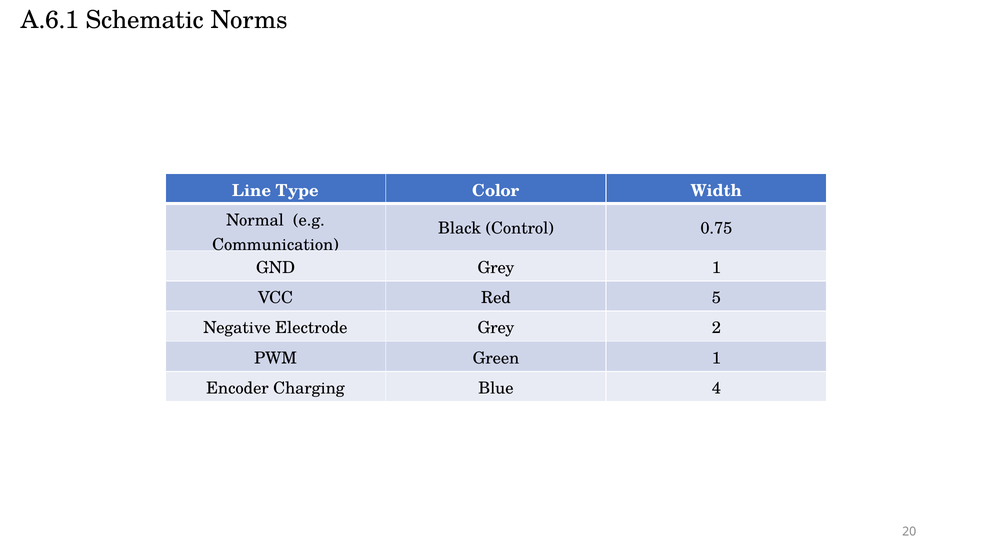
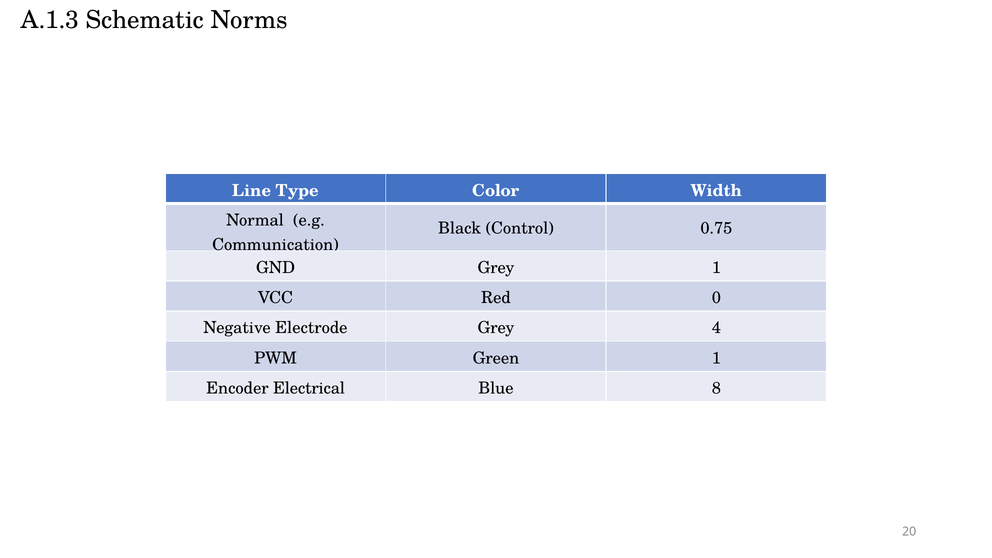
A.6.1: A.6.1 -> A.1.3 (50, 20)
5: 5 -> 0 (716, 298)
2: 2 -> 4 (716, 328)
Charging: Charging -> Electrical (309, 388)
4: 4 -> 8 (716, 388)
